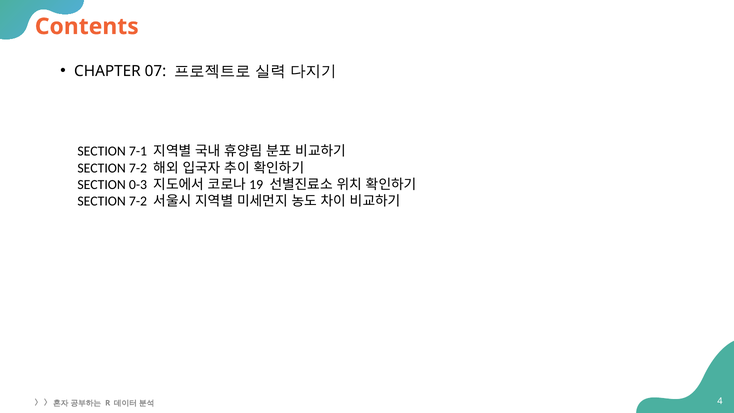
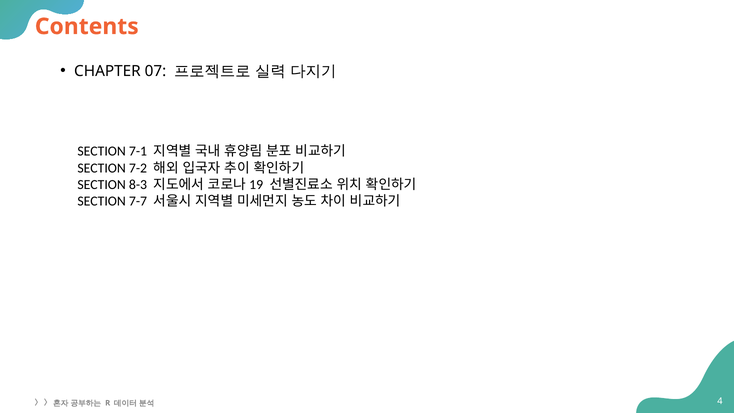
0-3: 0-3 -> 8-3 (138, 184)
7-2: 7-2 -> 7-7 (138, 201)
